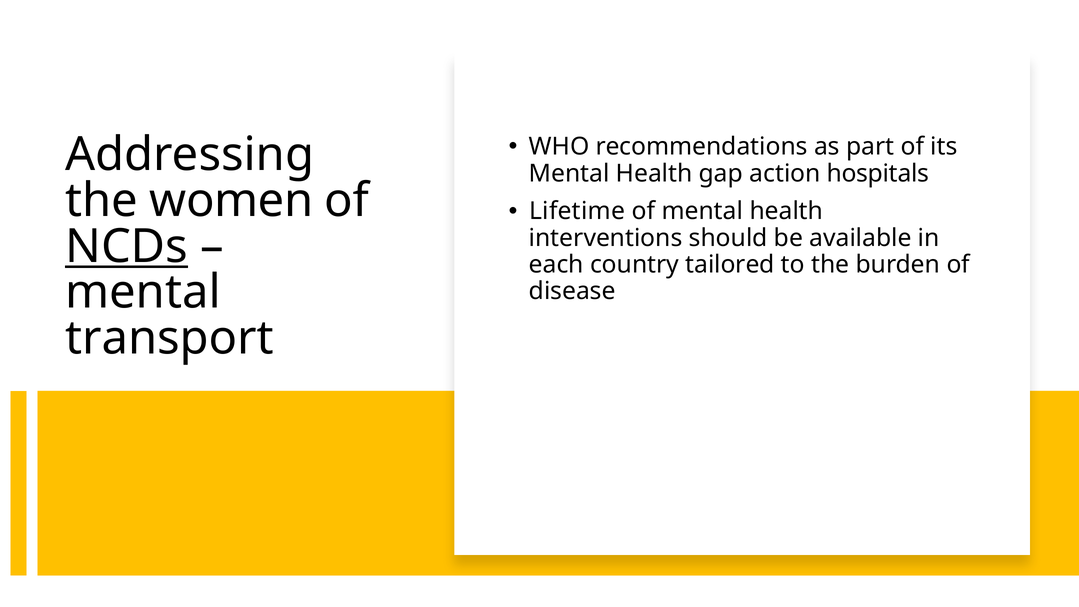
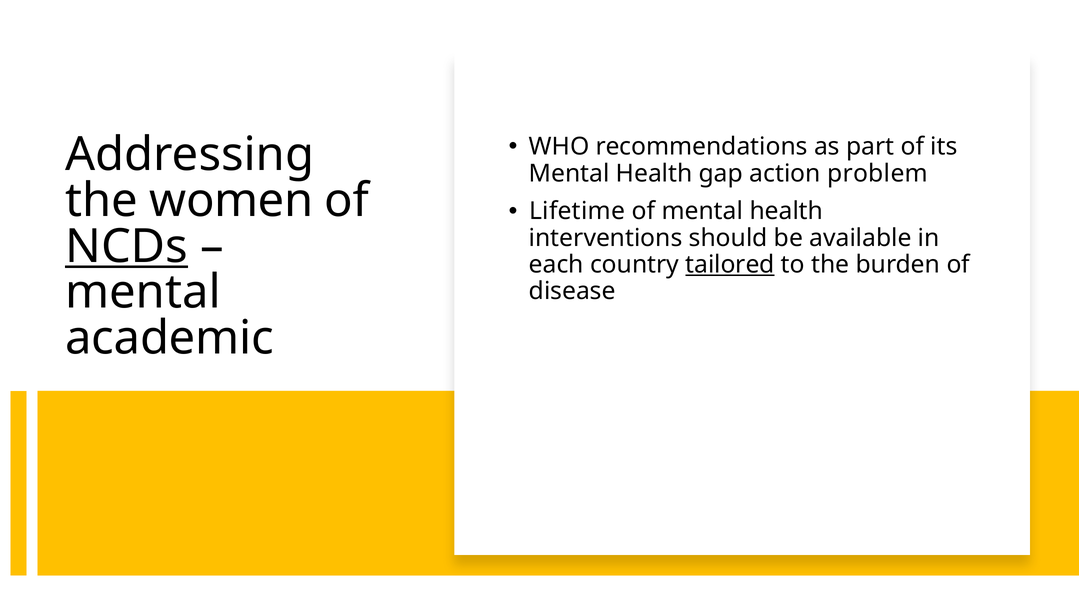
hospitals: hospitals -> problem (878, 173)
tailored underline: none -> present (730, 265)
transport: transport -> academic (170, 338)
